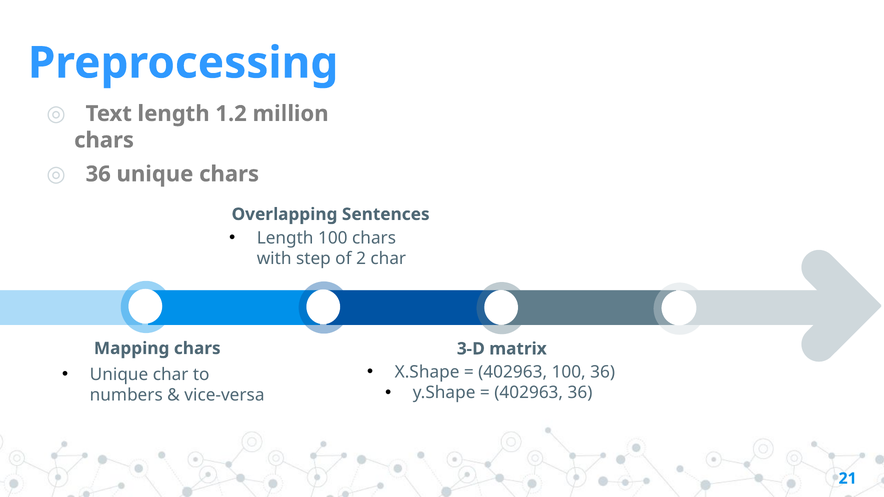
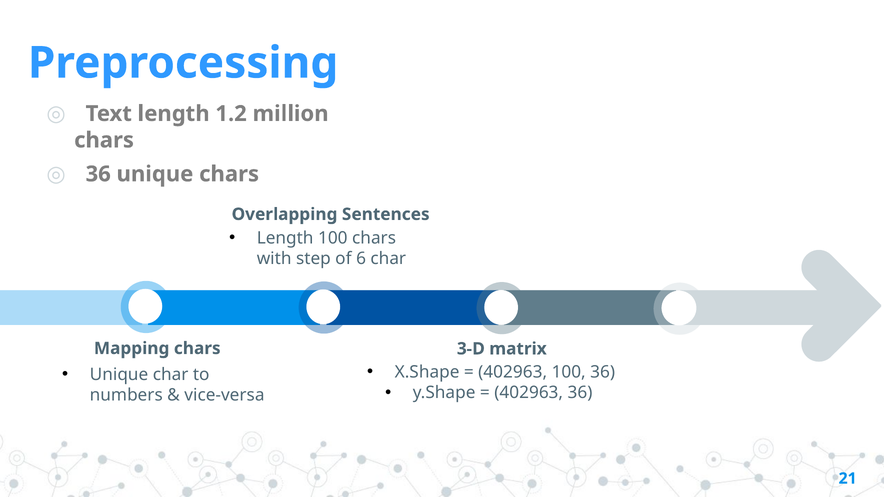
2: 2 -> 6 (361, 259)
